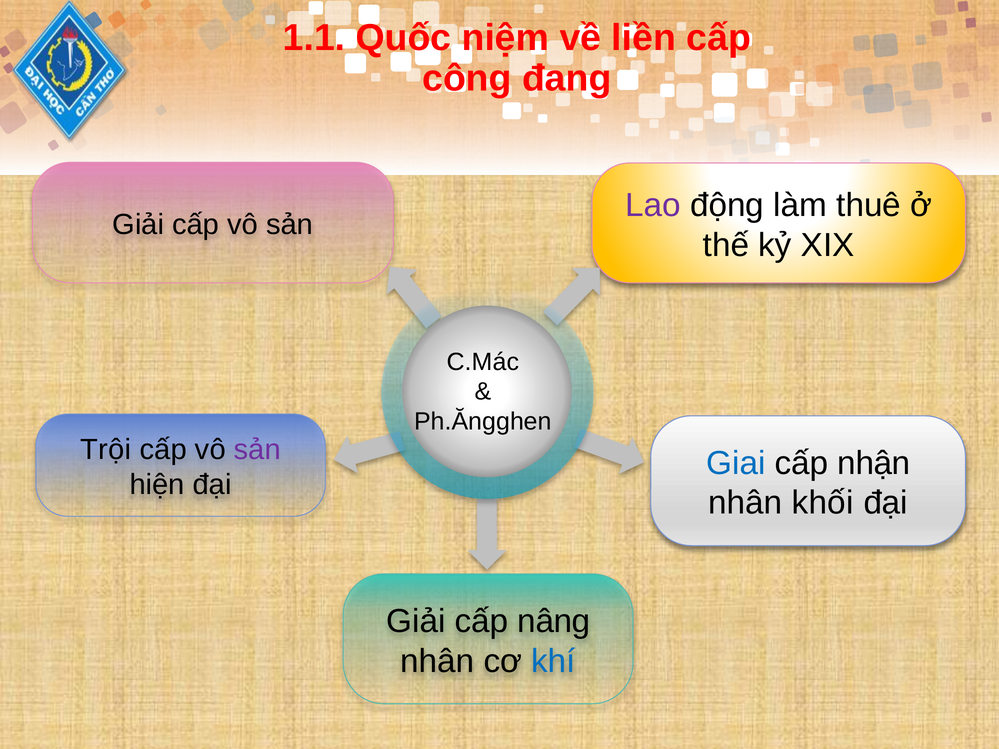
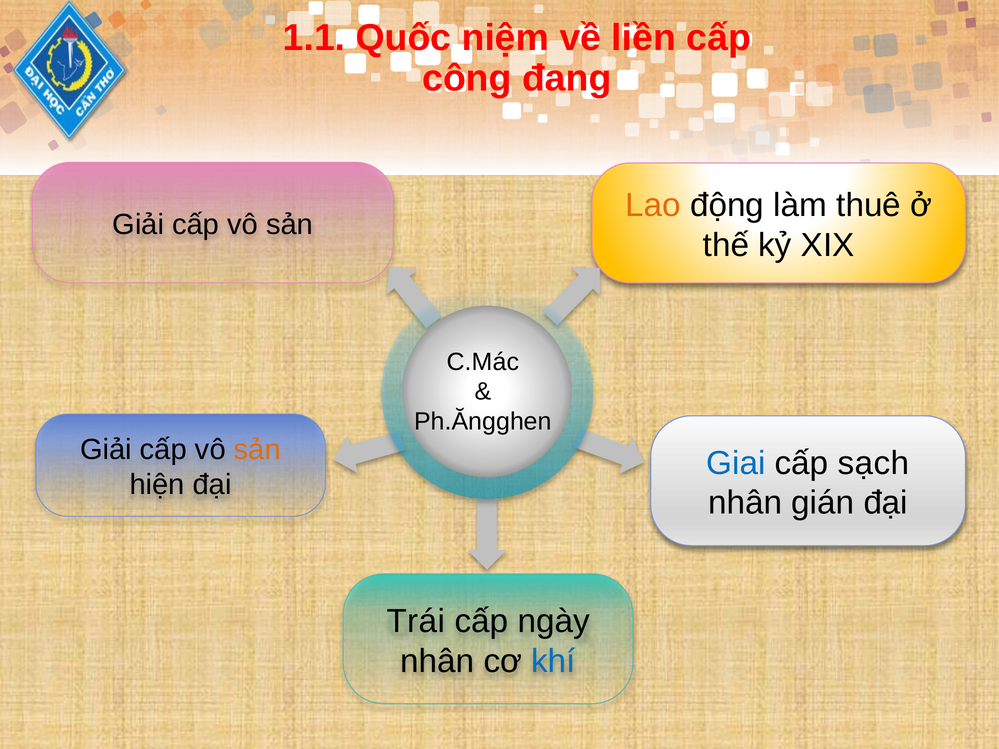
Lao colour: purple -> orange (653, 205)
Trội: Trội -> Giải (106, 450)
sản colour: purple -> orange (257, 450)
nhận: nhận -> sạch (874, 463)
khối: khối -> gián (823, 503)
Giải: Giải -> Trái (416, 621)
nâng: nâng -> ngày (554, 621)
